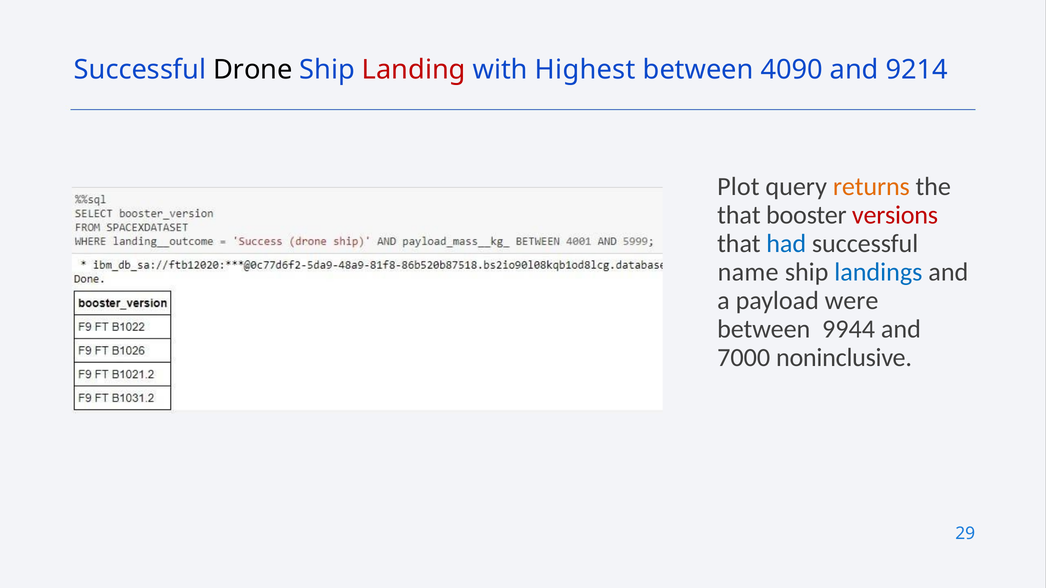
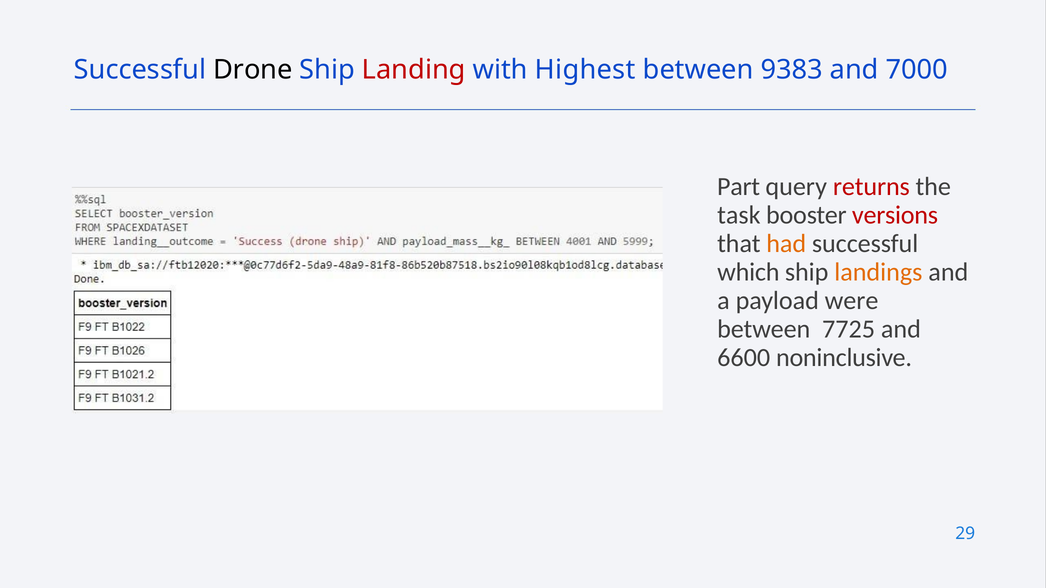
4090: 4090 -> 9383 (792, 70)
9214: 9214 -> 7000 (917, 70)
Plot: Plot -> Part (739, 187)
returns colour: orange -> red (871, 187)
that: that -> task (739, 215)
had colour: blue -> orange (786, 244)
name: name -> which (748, 272)
landings colour: blue -> orange (878, 272)
9944: 9944 -> 7725 (849, 329)
7000: 7000 -> 6600 (744, 358)
